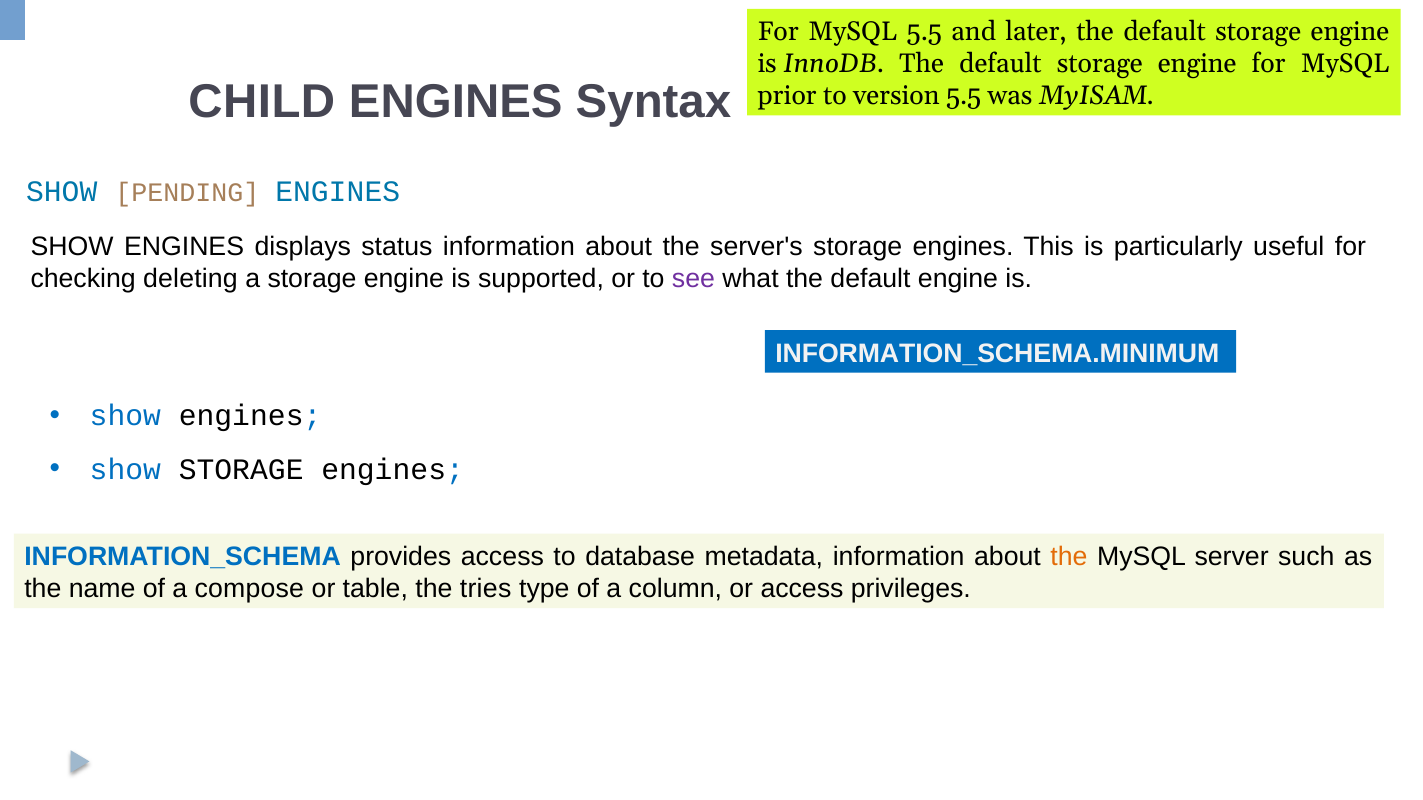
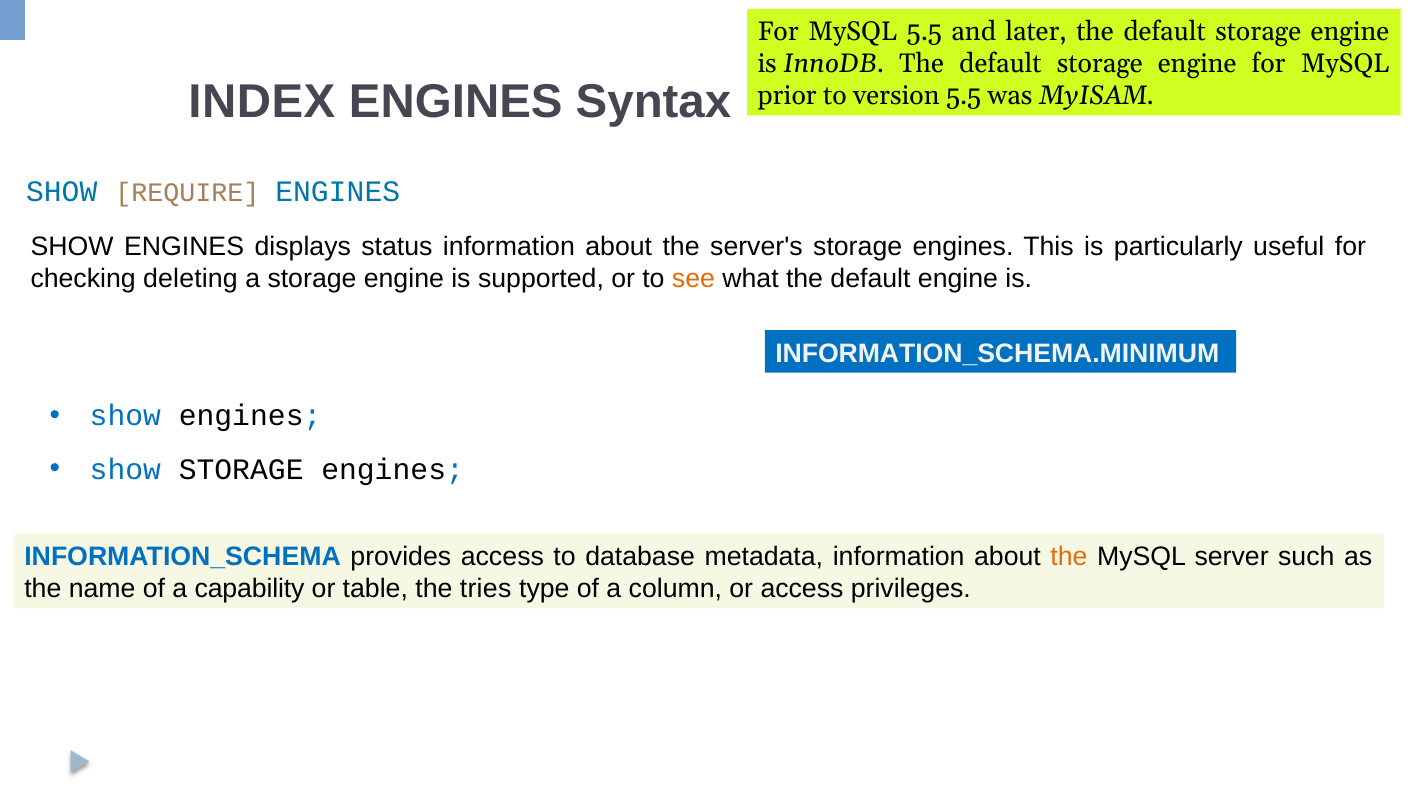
CHILD: CHILD -> INDEX (262, 102)
PENDING: PENDING -> REQUIRE (187, 193)
see colour: purple -> orange (693, 279)
compose: compose -> capability (250, 589)
